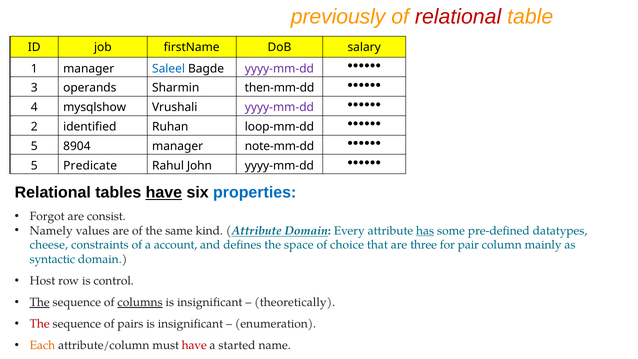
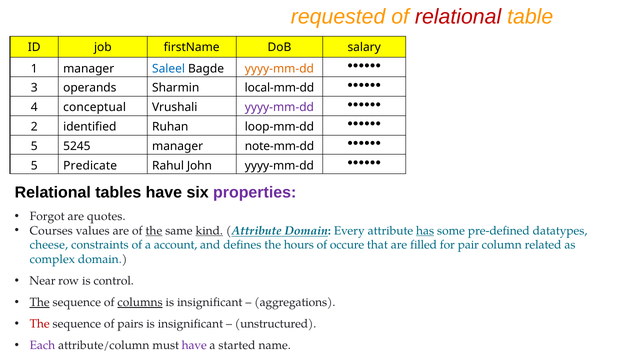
previously: previously -> requested (338, 17)
yyyy-mm-dd colour: purple -> orange (279, 69)
then-mm-dd: then-mm-dd -> local-mm-dd (279, 88)
mysqlshow: mysqlshow -> conceptual (95, 107)
8904: 8904 -> 5245 (77, 146)
have underline: present -> none (164, 192)
properties colour: blue -> purple (255, 192)
consist: consist -> quotes (106, 216)
Namely: Namely -> Courses (51, 230)
the underline: none -> present (154, 230)
kind underline: none -> present (209, 230)
space: space -> hours (299, 245)
choice: choice -> occure (347, 245)
three: three -> filled (424, 245)
mainly: mainly -> related (543, 245)
syntactic: syntactic -> complex (52, 259)
Host: Host -> Near (42, 281)
theoretically: theoretically -> aggregations (295, 302)
enumeration: enumeration -> unstructured (276, 324)
Each colour: orange -> purple (42, 345)
have colour: red -> purple (194, 345)
